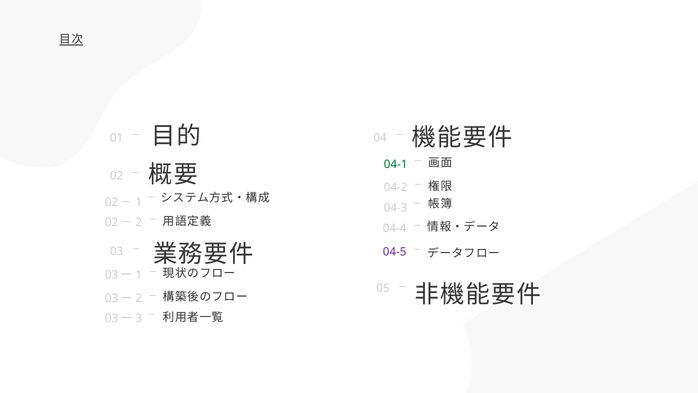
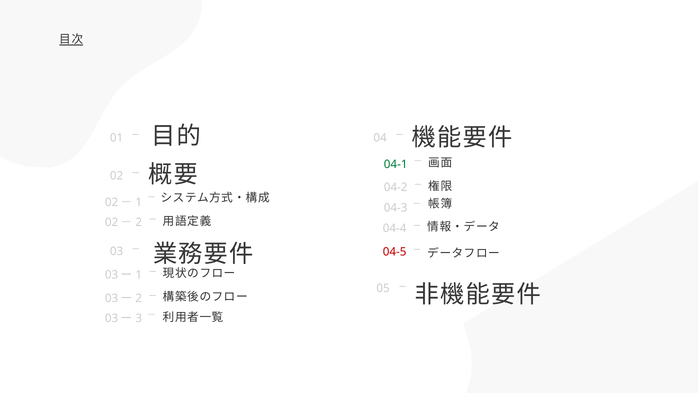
04-5 colour: purple -> red (395, 251)
